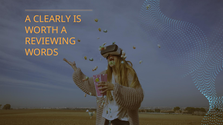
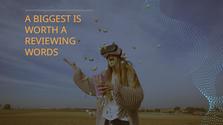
CLEARLY: CLEARLY -> BIGGEST (52, 19)
